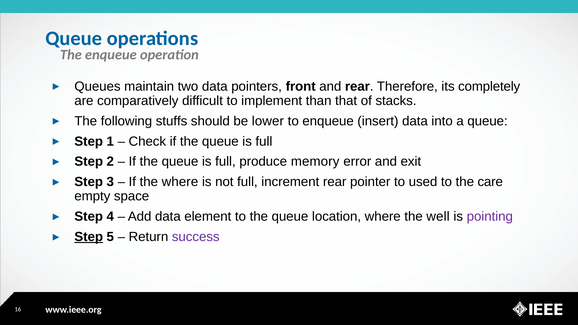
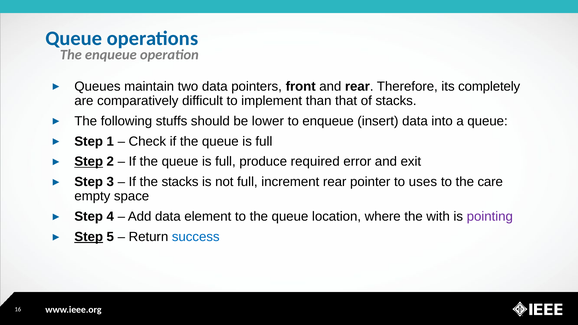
Step underline: none -> present (89, 162)
memory: memory -> required (315, 162)
the where: where -> stacks (180, 182)
used: used -> uses (423, 182)
well: well -> with (438, 217)
success colour: purple -> blue (196, 237)
